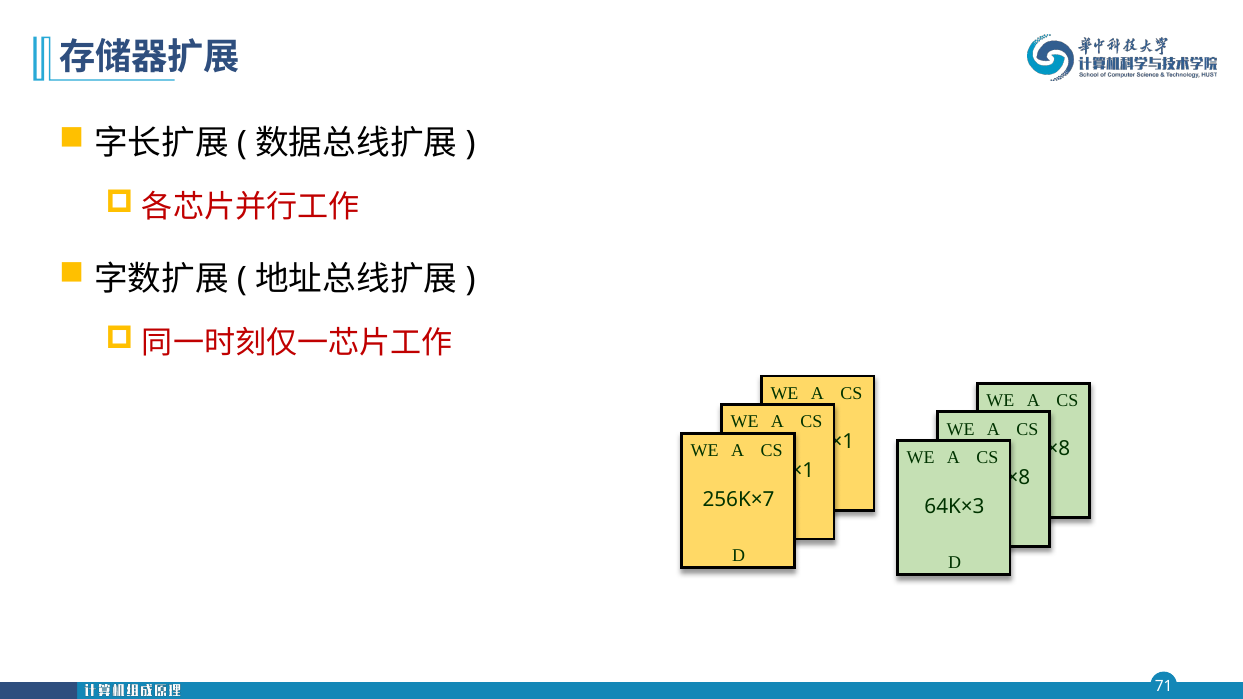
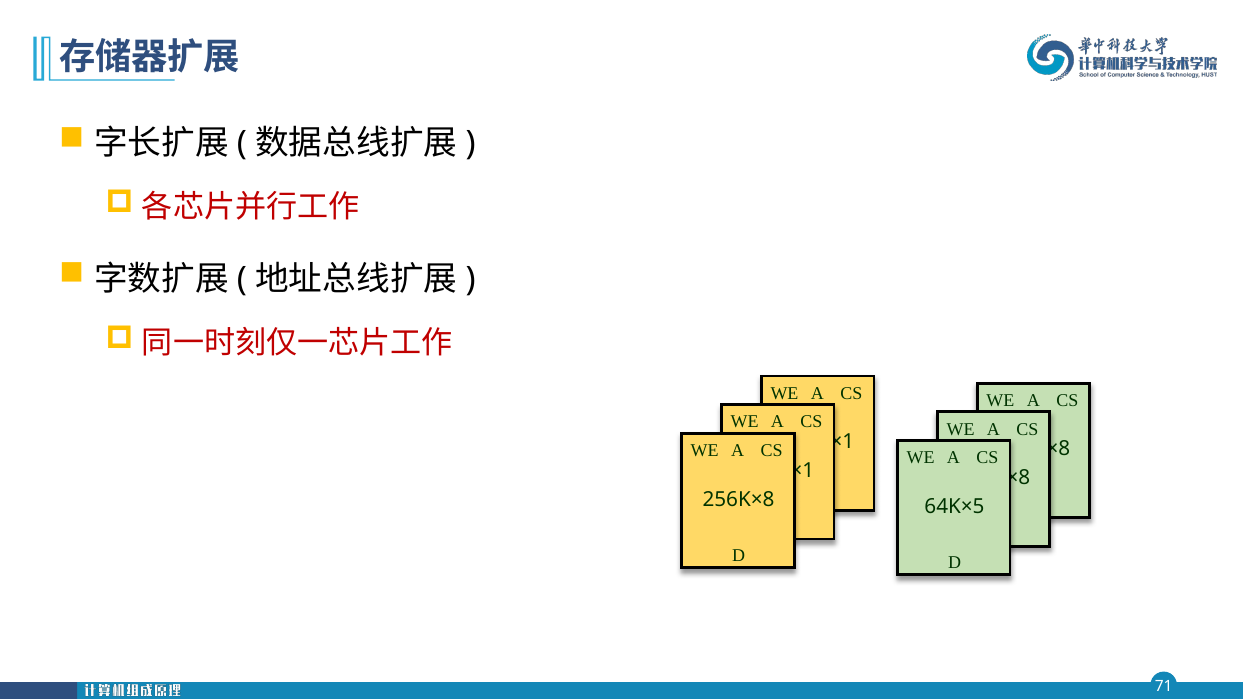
256K×7: 256K×7 -> 256K×8 (739, 499)
64K×3: 64K×3 -> 64K×5 (955, 507)
